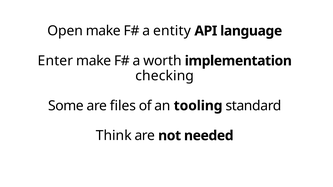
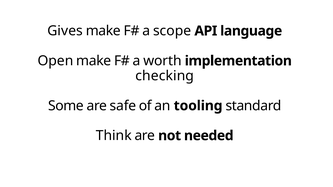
Open: Open -> Gives (65, 31)
entity: entity -> scope (172, 31)
Enter: Enter -> Open (55, 61)
files: files -> safe (123, 106)
